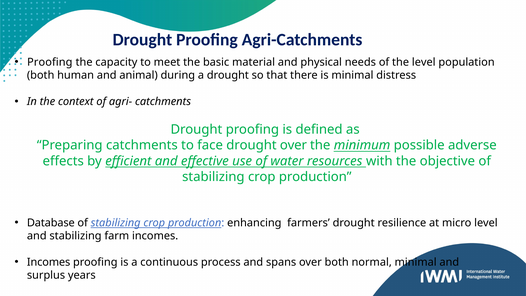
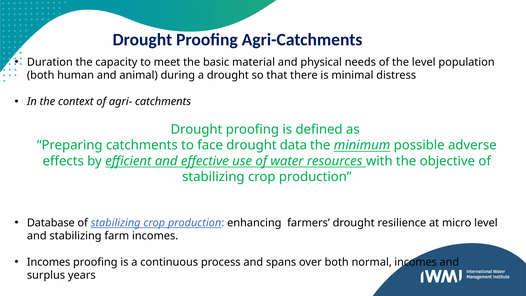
Proofing: Proofing -> Duration (50, 62)
drought over: over -> data (293, 145)
normal minimal: minimal -> incomes (416, 262)
